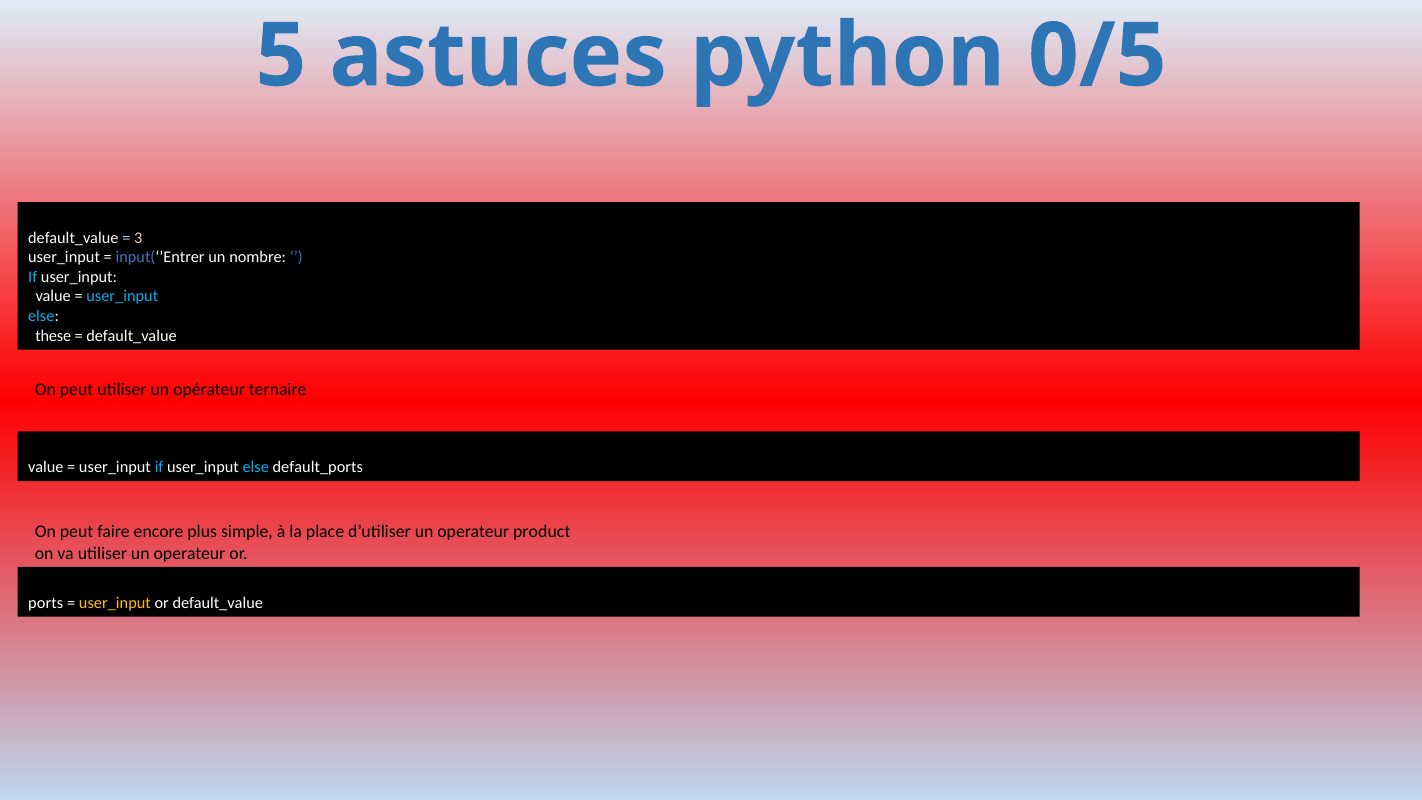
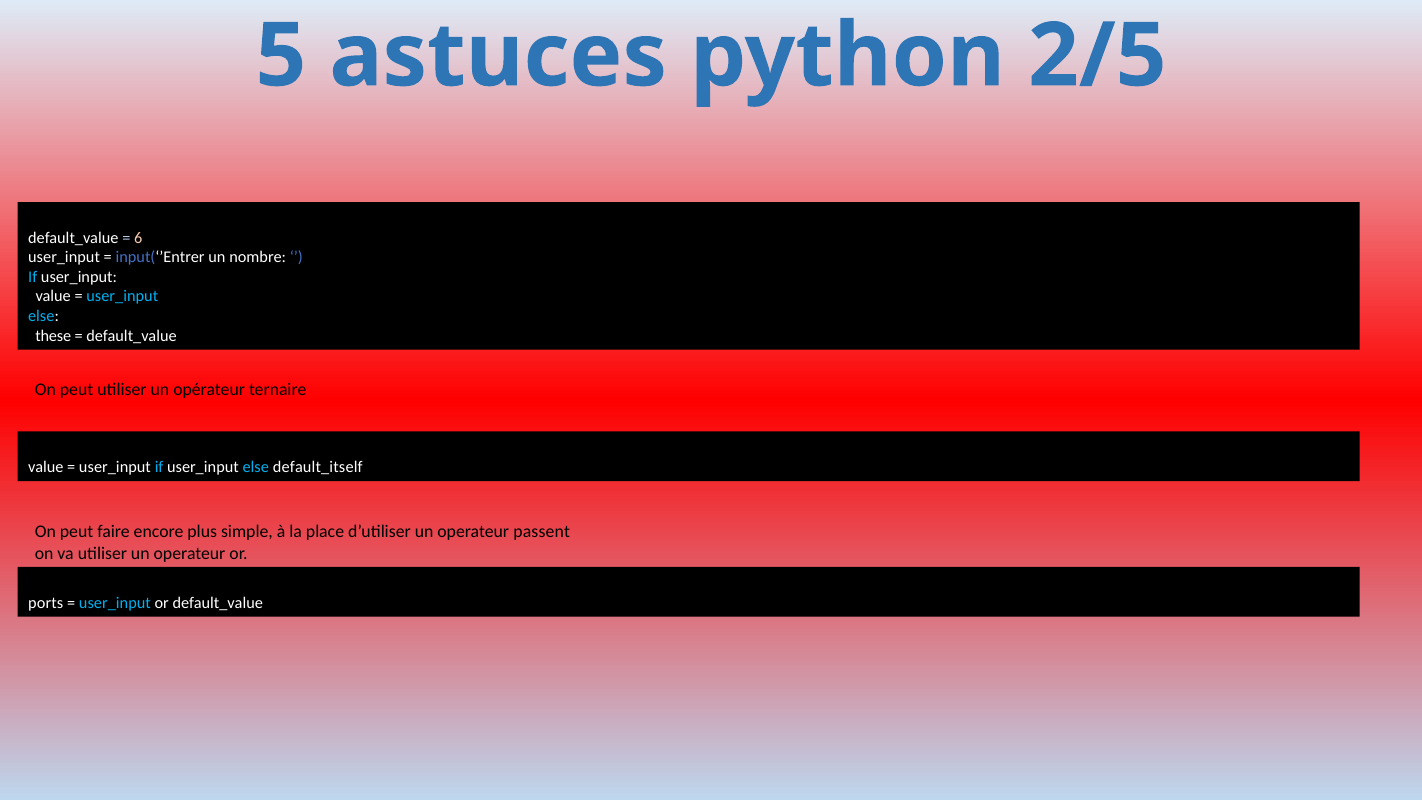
0/5: 0/5 -> 2/5 (1097, 56)
3: 3 -> 6 (138, 238)
default_ports: default_ports -> default_itself (318, 467)
product: product -> passent (542, 532)
user_input colour: yellow -> light blue (115, 603)
